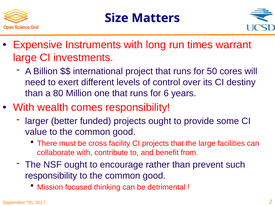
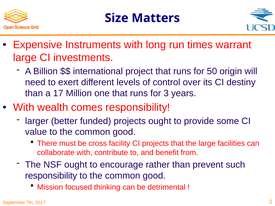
cores: cores -> origin (231, 71)
80: 80 -> 17 (58, 93)
6: 6 -> 3 (166, 93)
